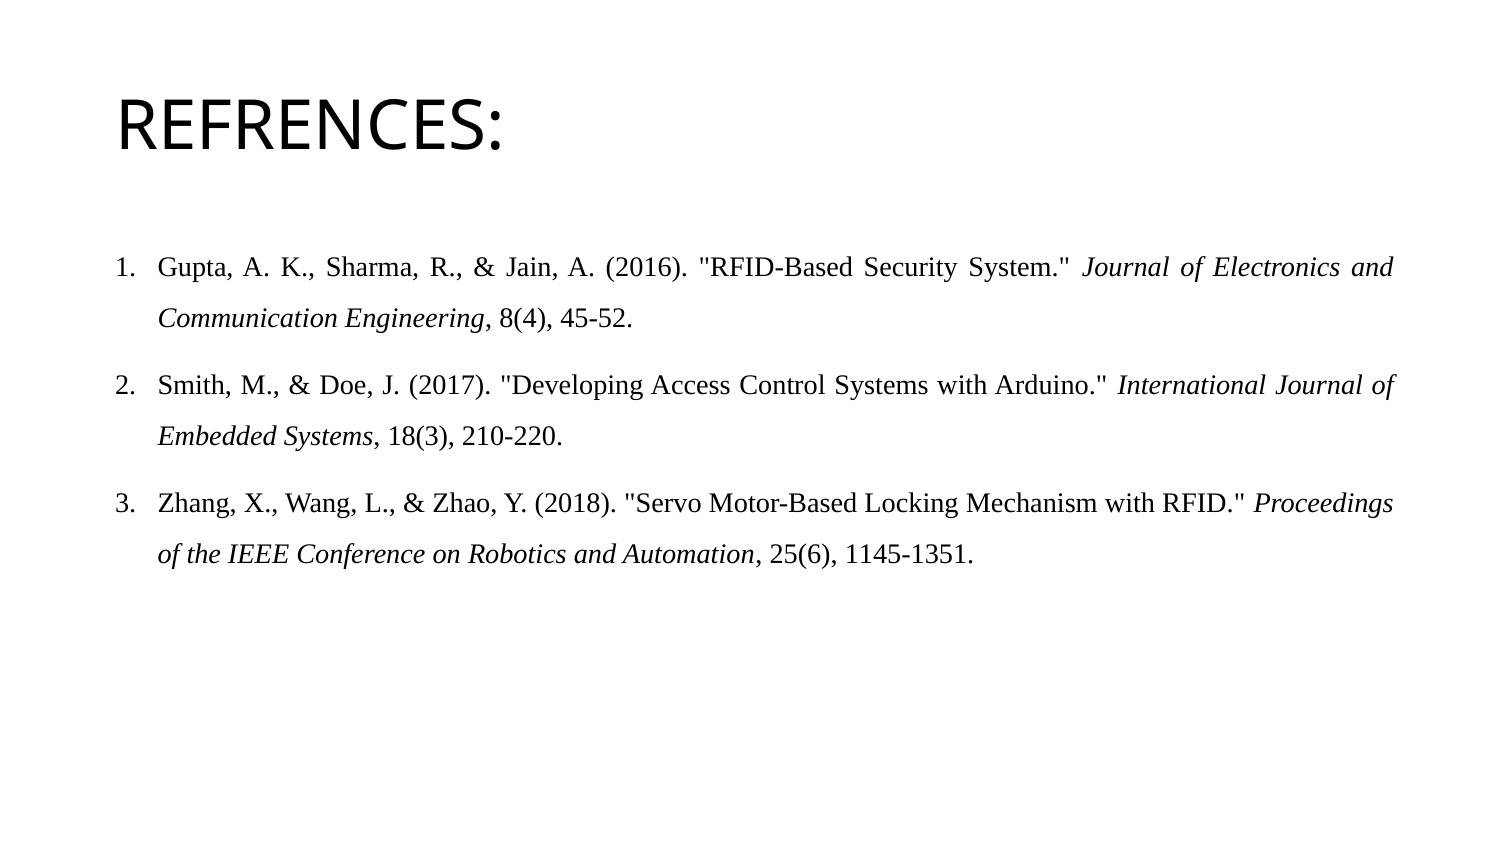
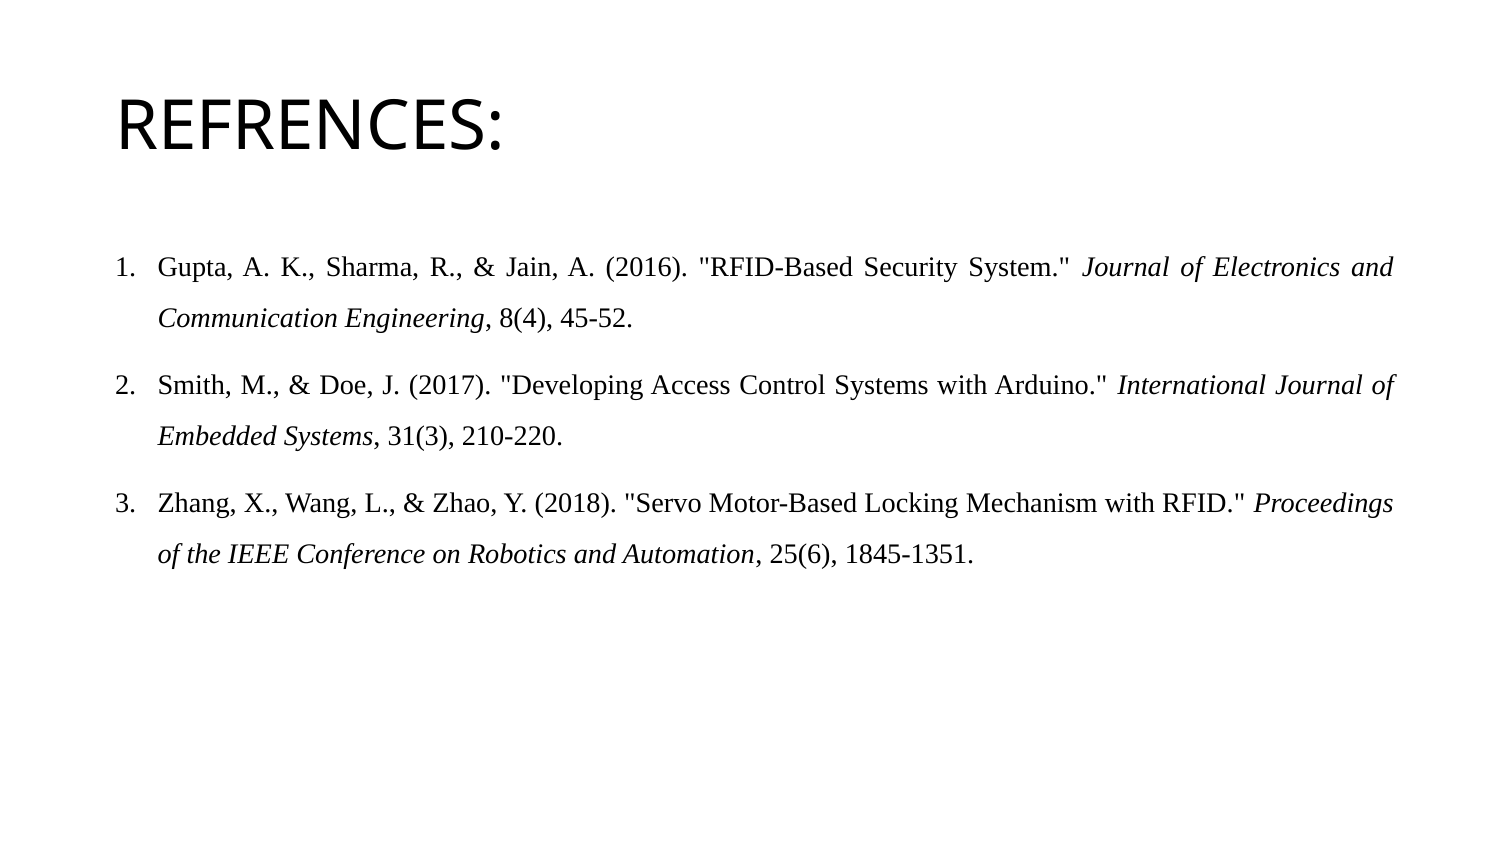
18(3: 18(3 -> 31(3 (421, 436)
1145-1351: 1145-1351 -> 1845-1351 (910, 554)
